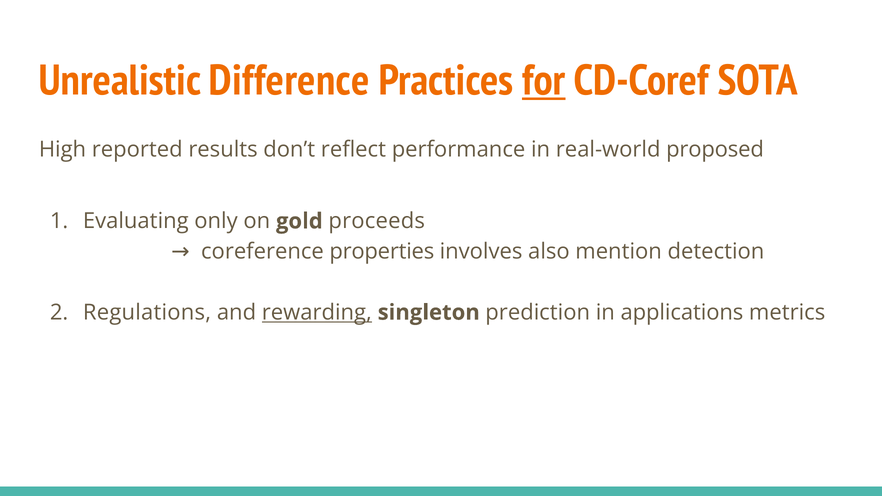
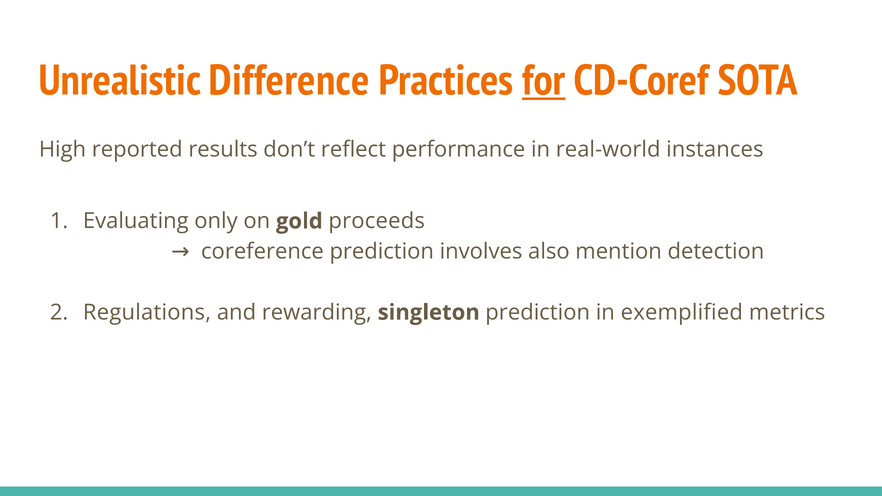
proposed: proposed -> instances (715, 150)
coreference properties: properties -> prediction (382, 252)
rewarding underline: present -> none (317, 313)
applications: applications -> exemplified (682, 313)
